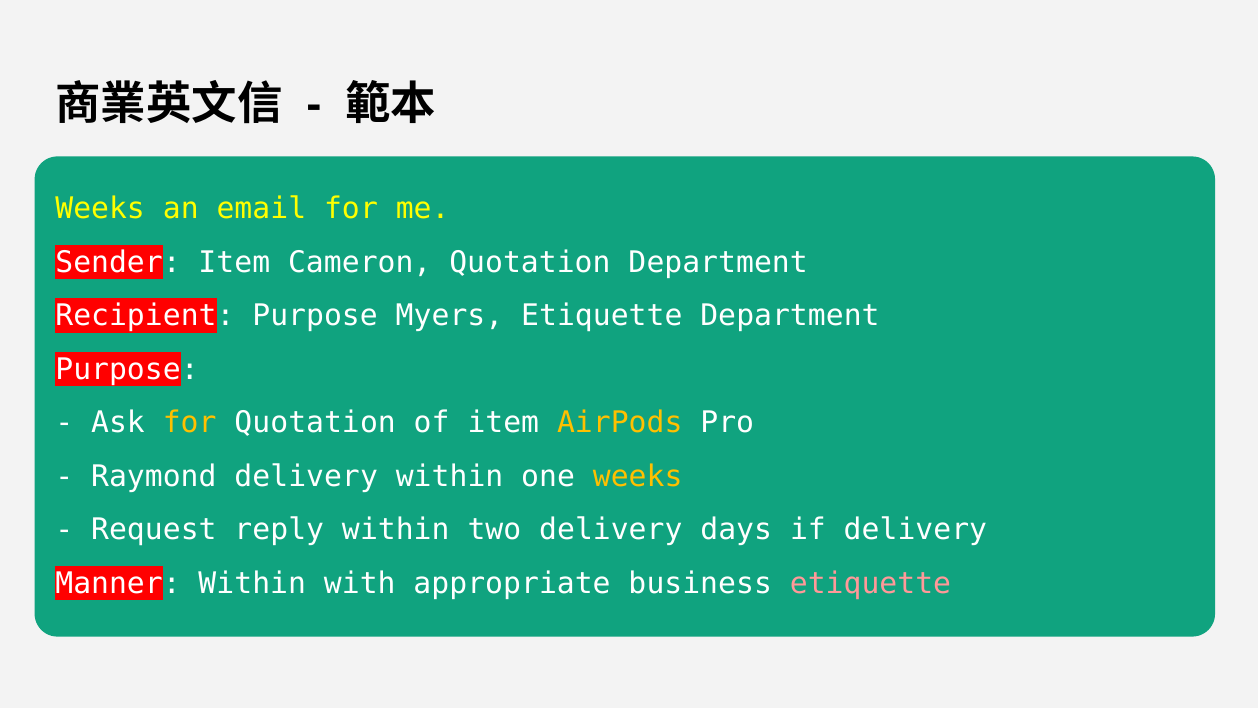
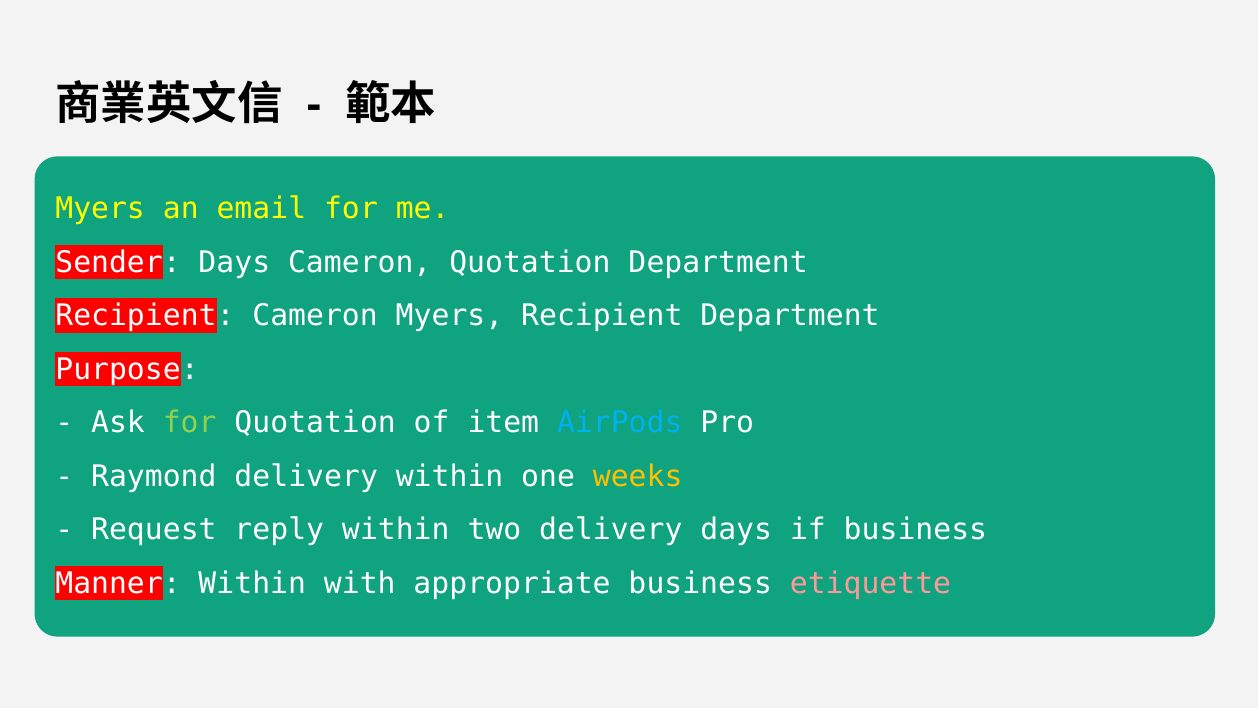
Weeks: Weeks -> Myers (100, 209)
Sender Item: Item -> Days (234, 262)
Recipient Purpose: Purpose -> Cameron (315, 316)
Myers Etiquette: Etiquette -> Recipient (602, 316)
for colour: yellow -> light green (190, 423)
AirPods colour: yellow -> light blue (620, 423)
if delivery: delivery -> business (915, 530)
